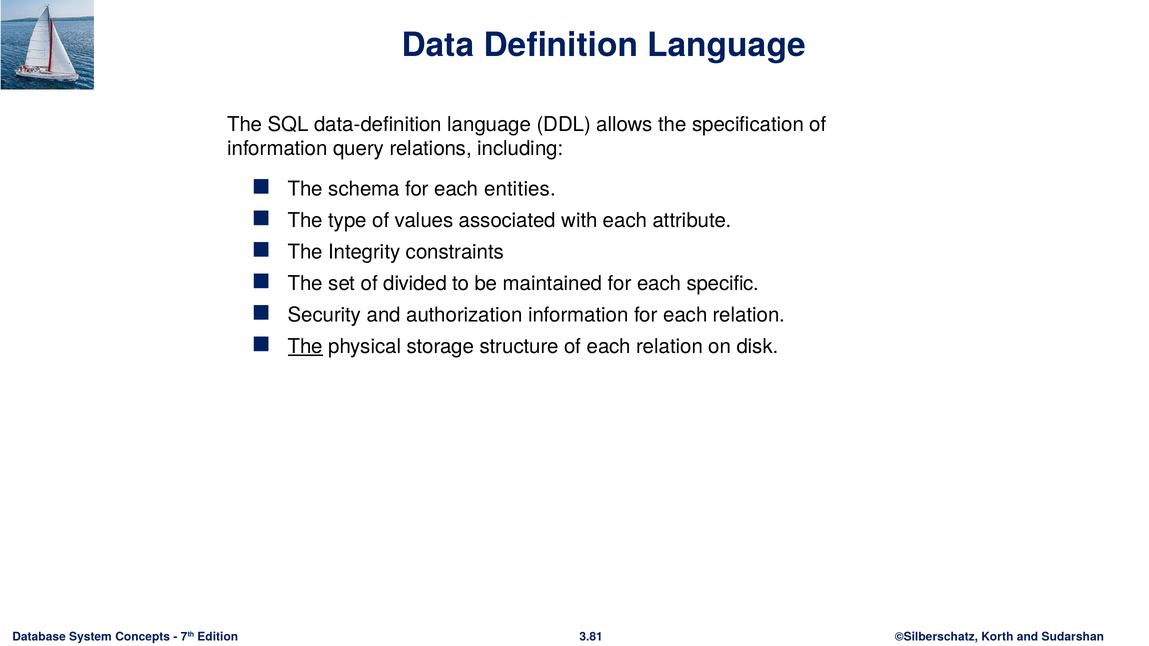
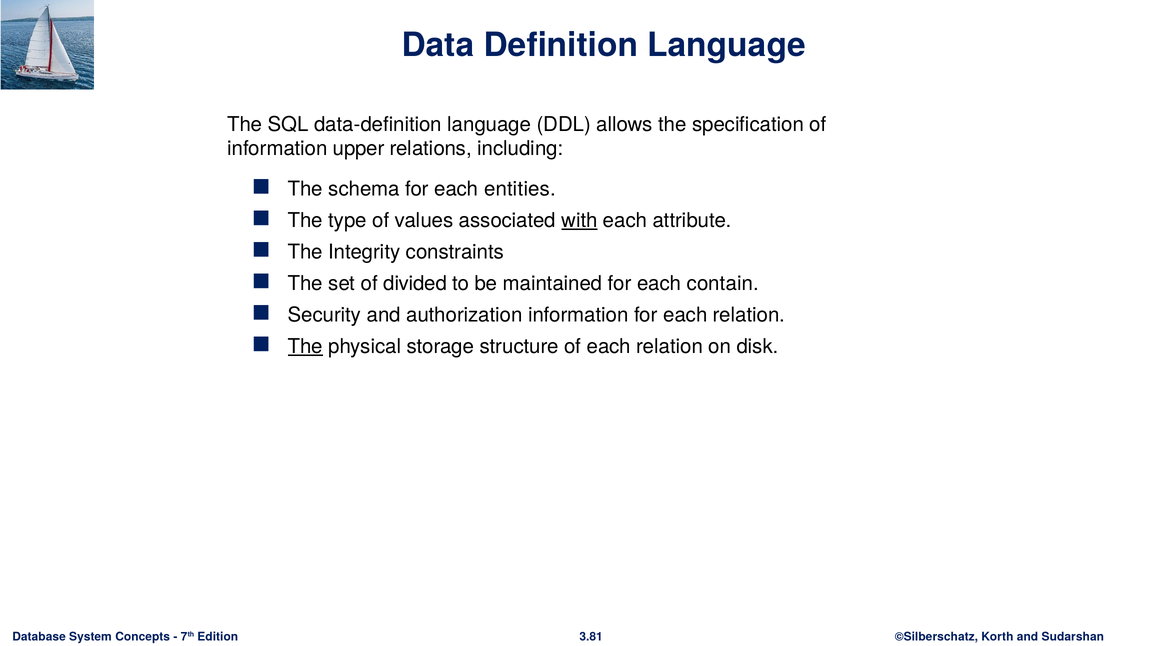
query: query -> upper (359, 149)
with underline: none -> present (579, 221)
specific: specific -> contain (723, 284)
